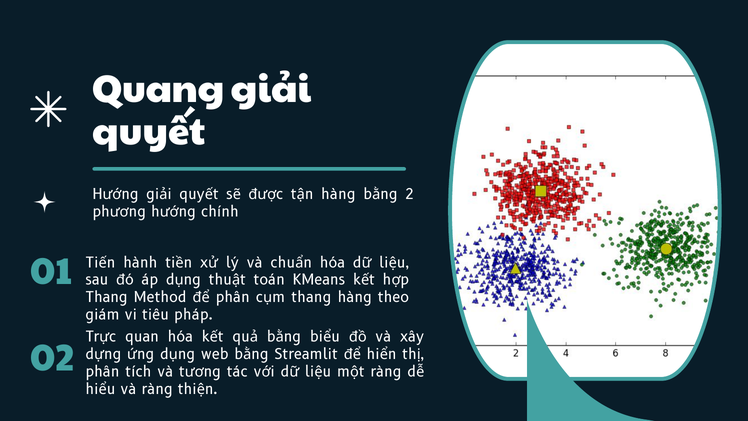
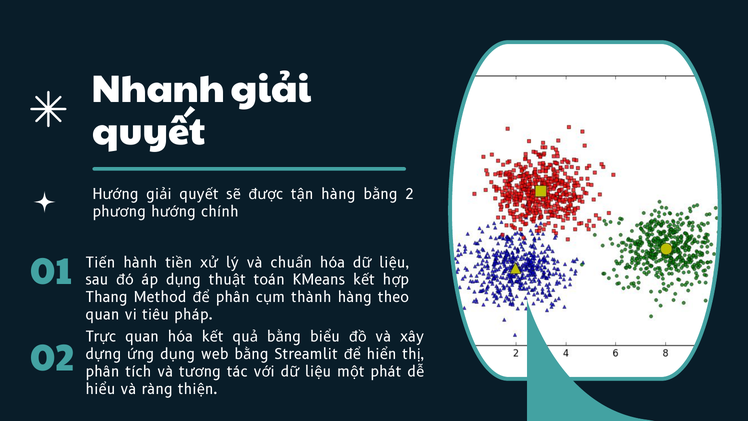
Quang: Quang -> Nhanh (158, 90)
thang: thang -> thành (311, 297)
giám: giám -> quan (103, 315)
ràng: ràng -> phát (386, 372)
